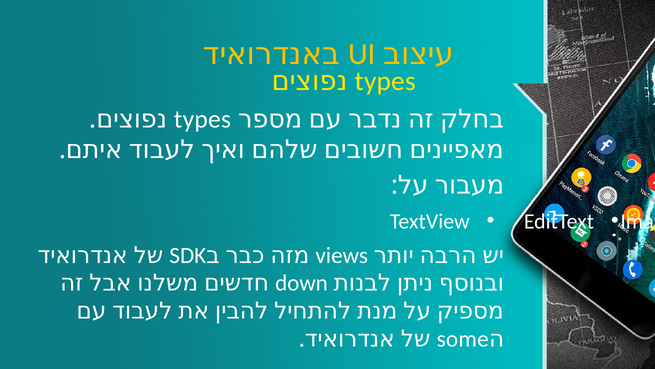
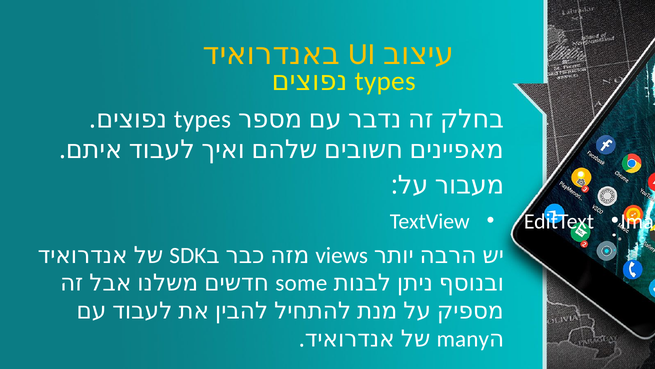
down: down -> some (301, 283)
some: some -> many (463, 338)
